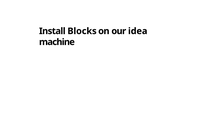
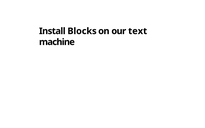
idea: idea -> text (138, 31)
